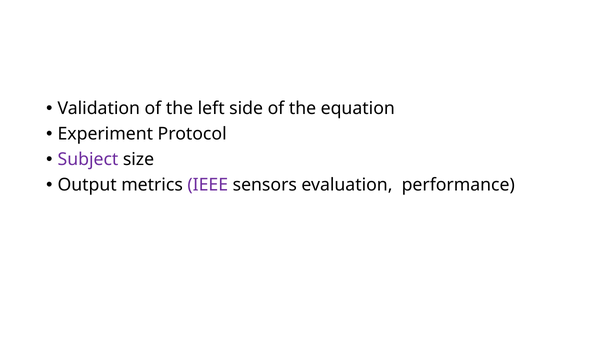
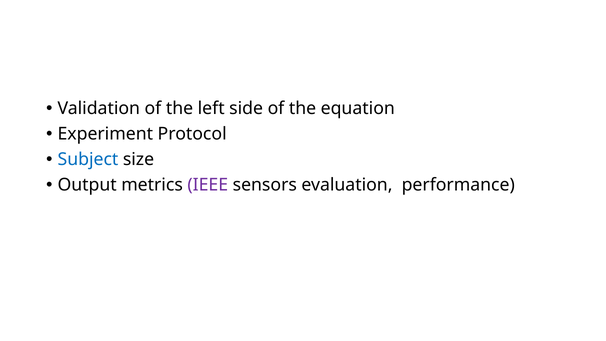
Subject colour: purple -> blue (88, 159)
